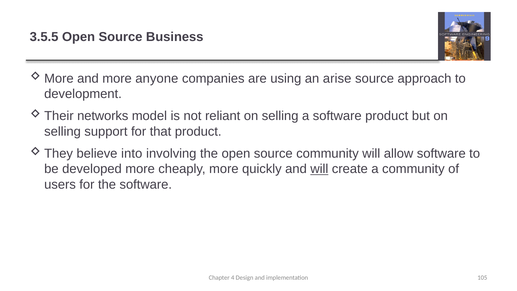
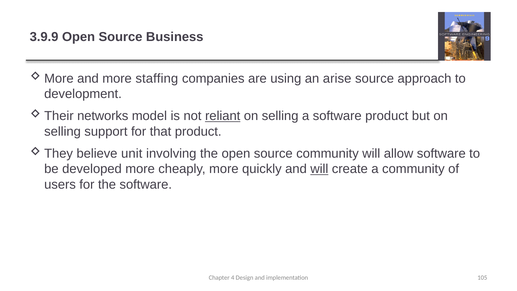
3.5.5: 3.5.5 -> 3.9.9 (44, 37)
anyone: anyone -> staffing (157, 78)
reliant underline: none -> present (223, 116)
into: into -> unit (132, 153)
